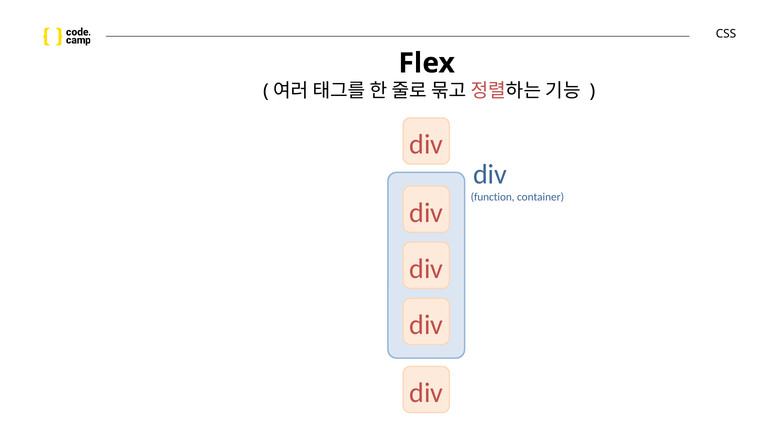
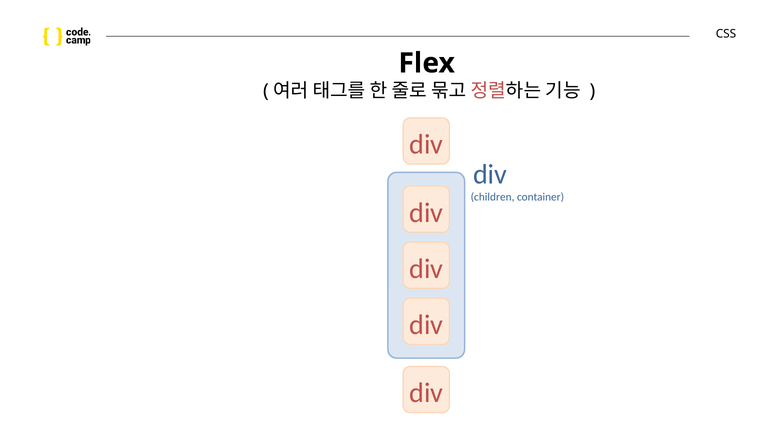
function: function -> children (493, 197)
